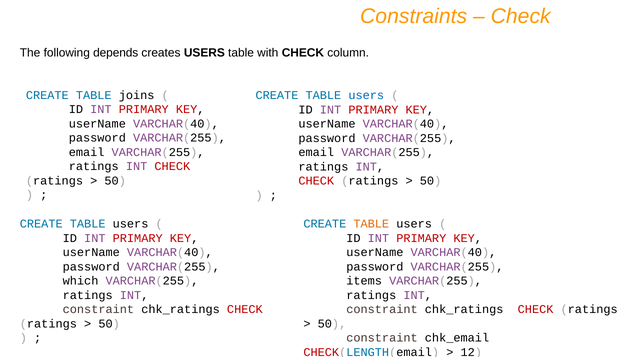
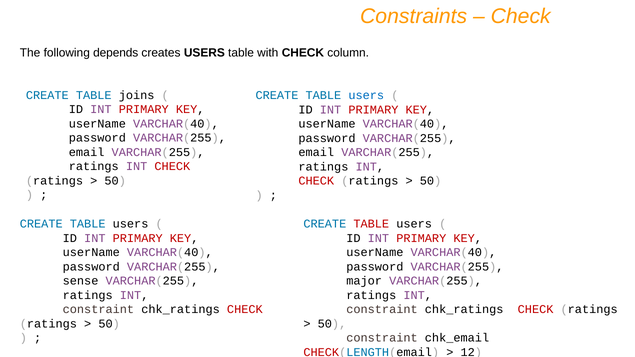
TABLE colour: orange -> red (371, 224)
which: which -> sense (81, 281)
items: items -> major (364, 281)
